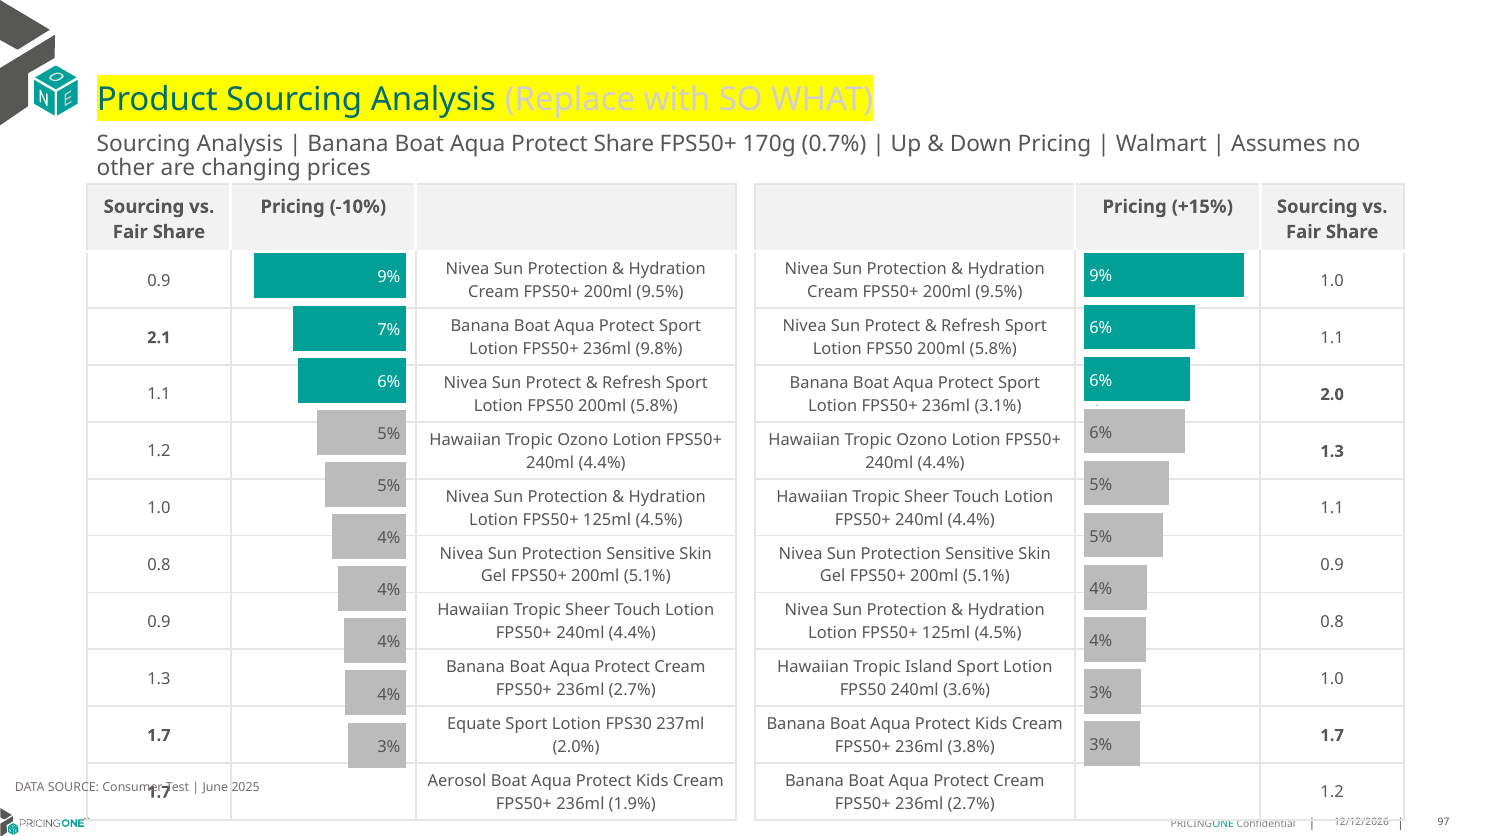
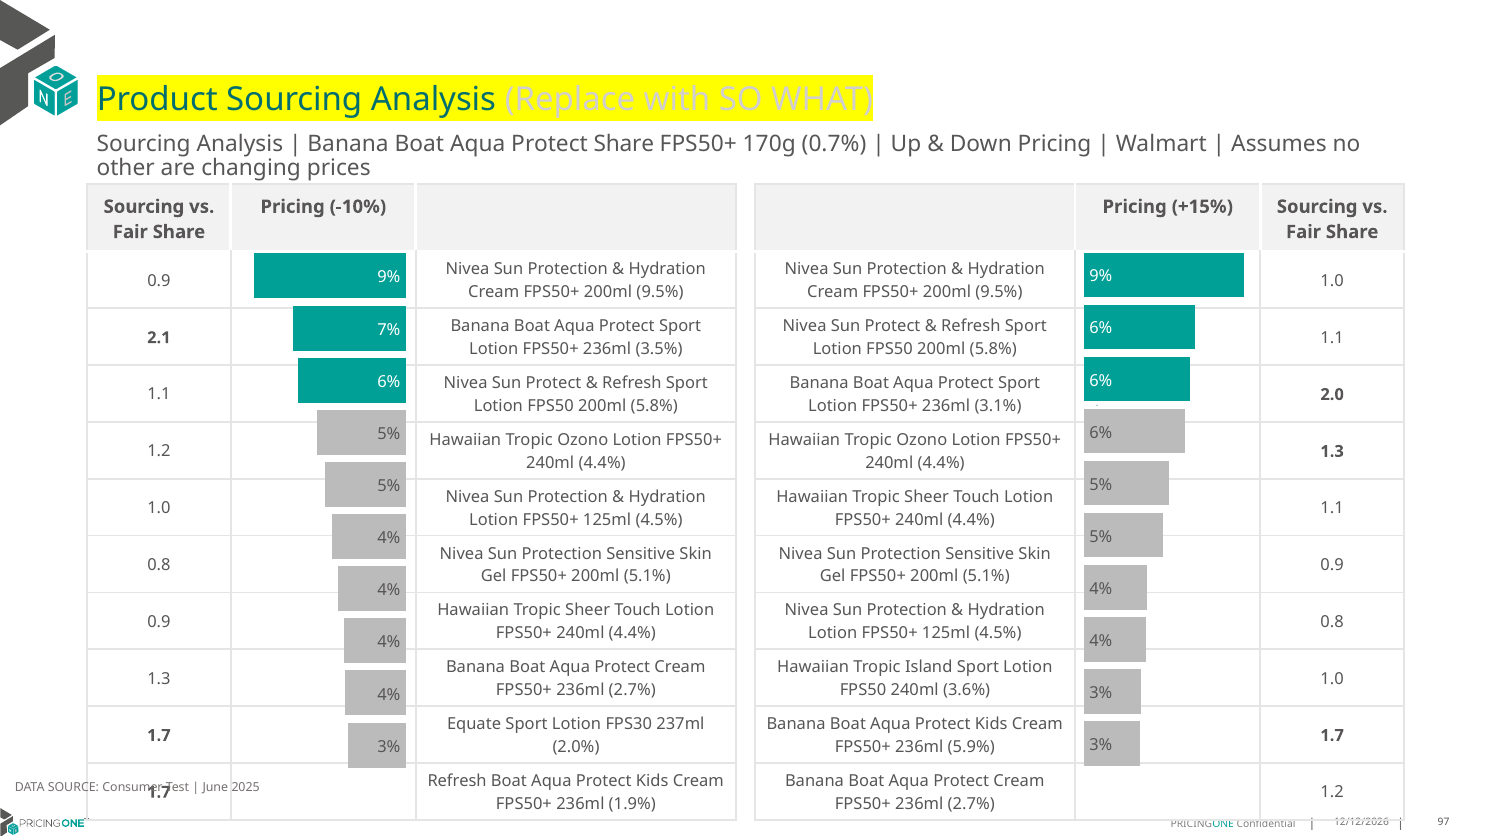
9.8%: 9.8% -> 3.5% (659, 349)
3.8%: 3.8% -> 5.9% (971, 747)
Aerosol: Aerosol -> Refresh (457, 781)
